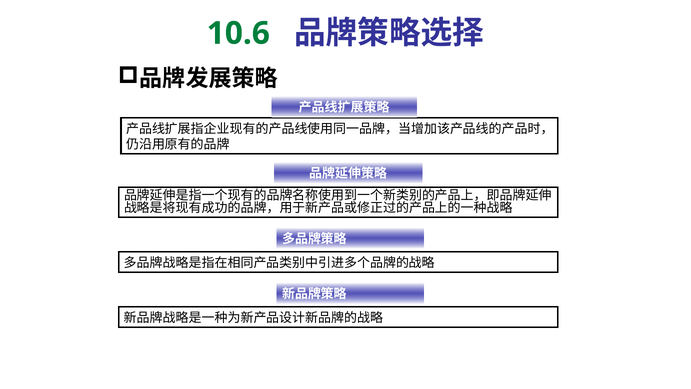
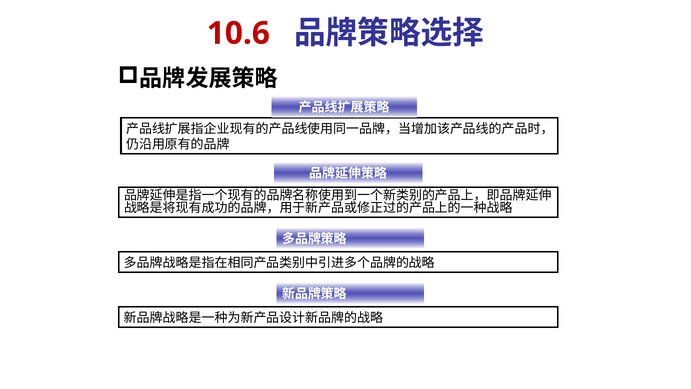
10.6 colour: green -> red (238, 33)
